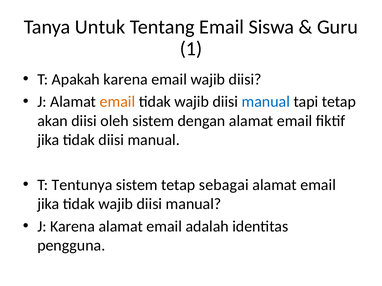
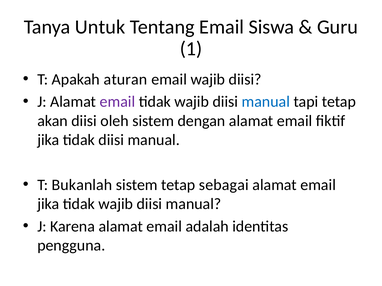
Apakah karena: karena -> aturan (126, 79)
email colour: orange -> purple (117, 102)
Tentunya: Tentunya -> Bukanlah (82, 185)
